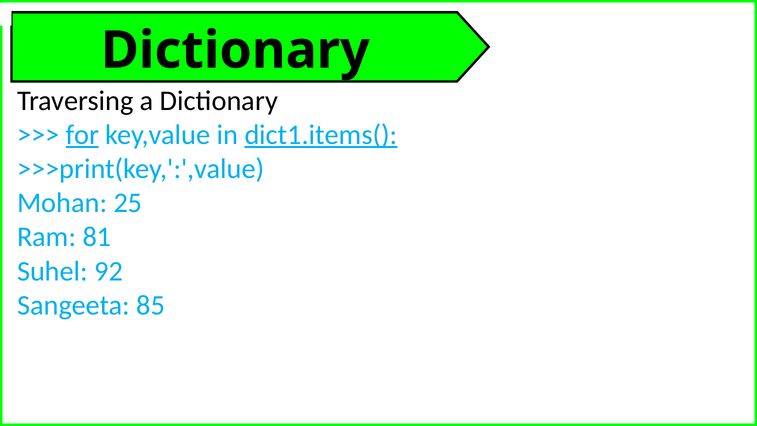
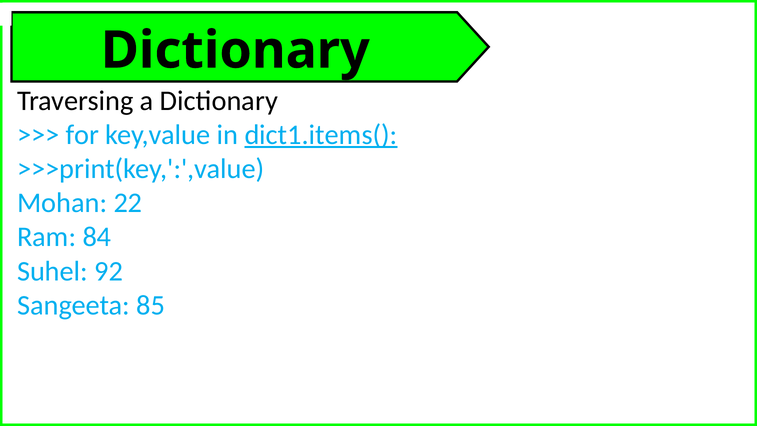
for underline: present -> none (82, 135)
25: 25 -> 22 (128, 203)
81: 81 -> 84 (97, 237)
